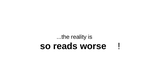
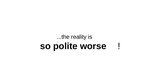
reads: reads -> polite (65, 46)
